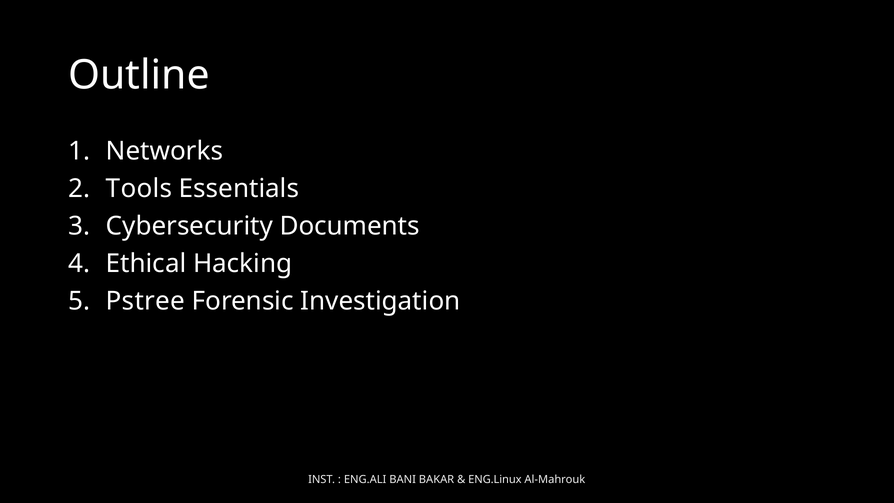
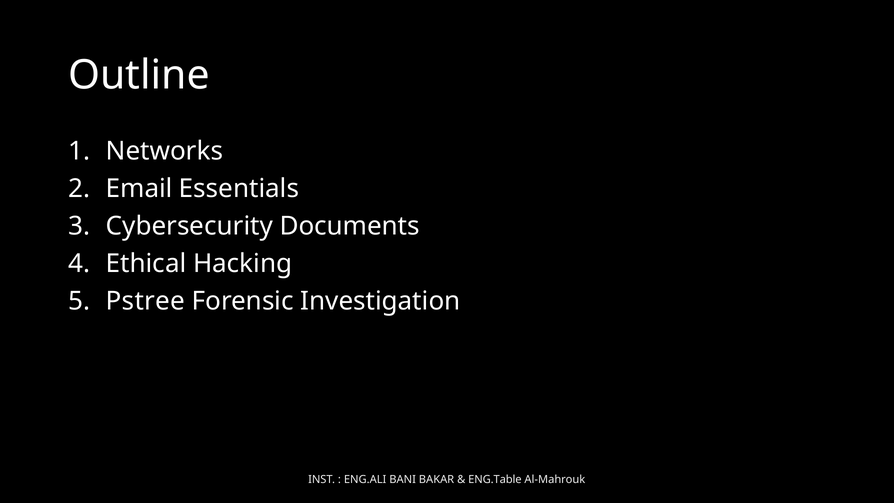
Tools: Tools -> Email (139, 189)
ENG.Linux: ENG.Linux -> ENG.Table (495, 479)
